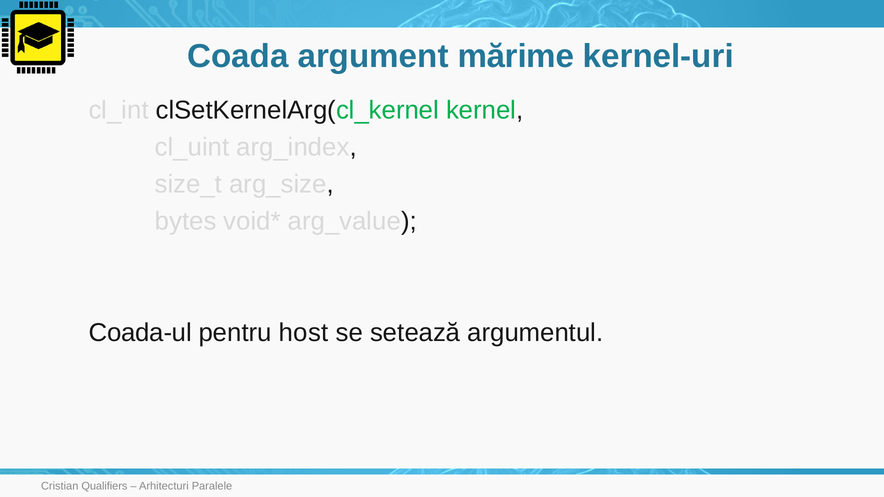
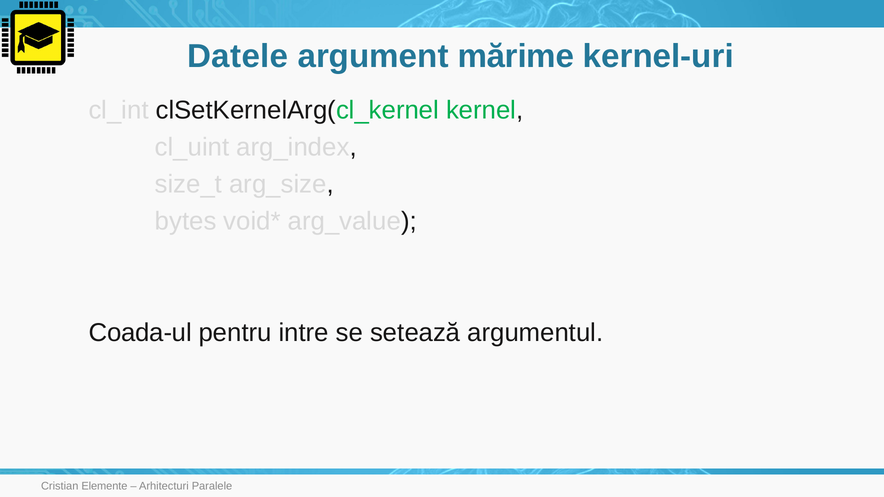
Coada: Coada -> Datele (238, 56)
host: host -> intre (304, 333)
Qualifiers: Qualifiers -> Elemente (104, 487)
